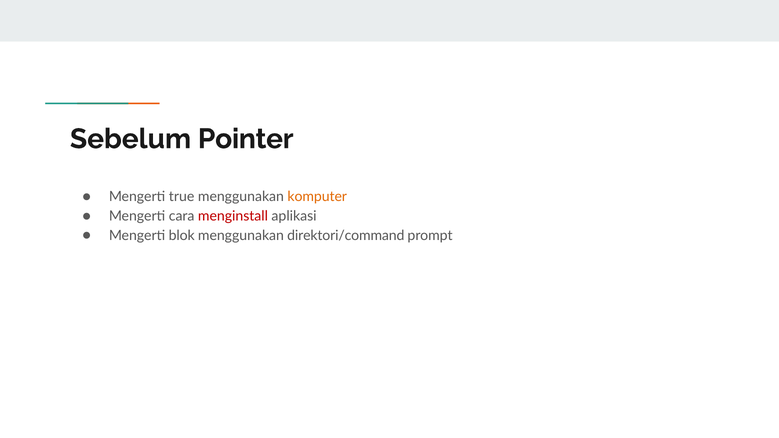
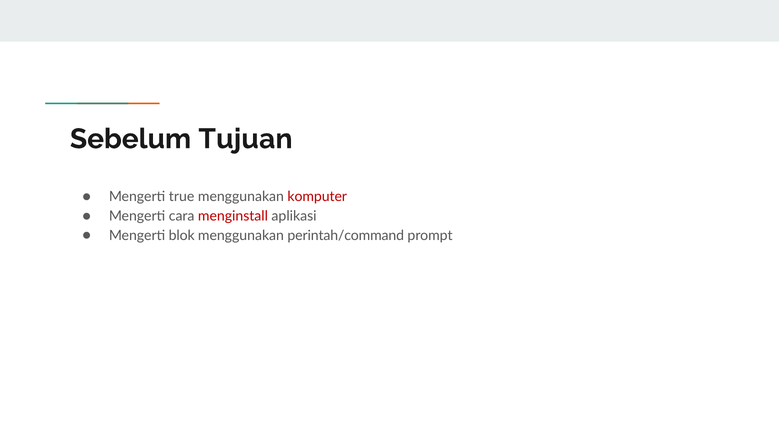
Pointer: Pointer -> Tujuan (245, 139)
komputer colour: orange -> red (317, 197)
direktori/command: direktori/command -> perintah/command (346, 236)
